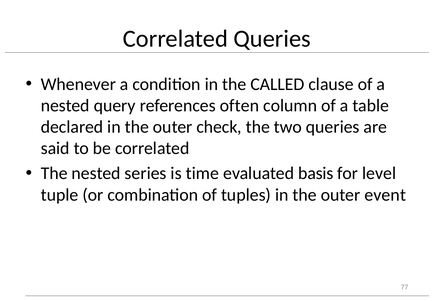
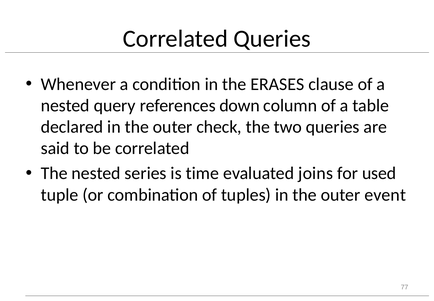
CALLED: CALLED -> ERASES (277, 84)
often: often -> down (240, 105)
basis: basis -> joins (316, 173)
level: level -> used (379, 173)
